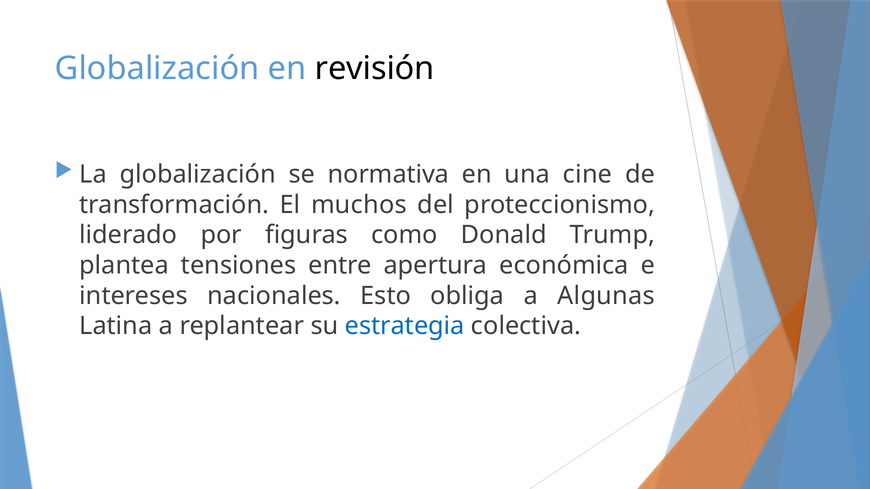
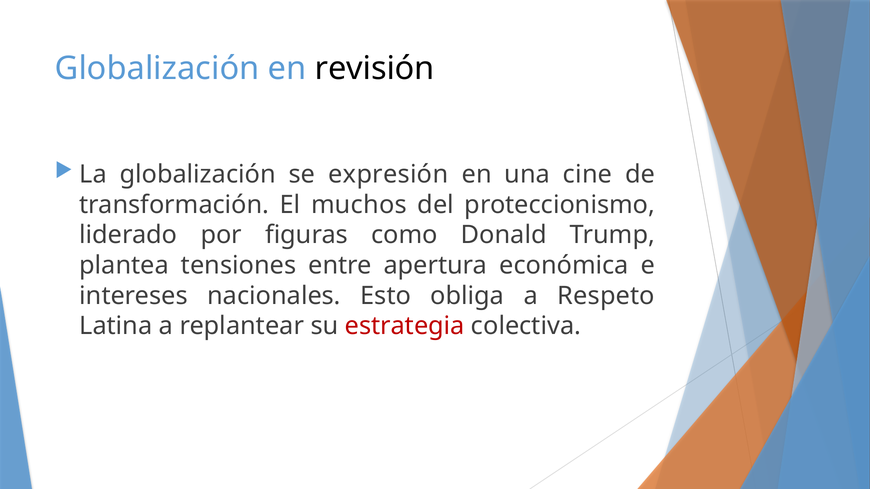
normativa: normativa -> expresión (388, 174)
Algunas: Algunas -> Respeto (606, 296)
estrategia colour: blue -> red (405, 326)
